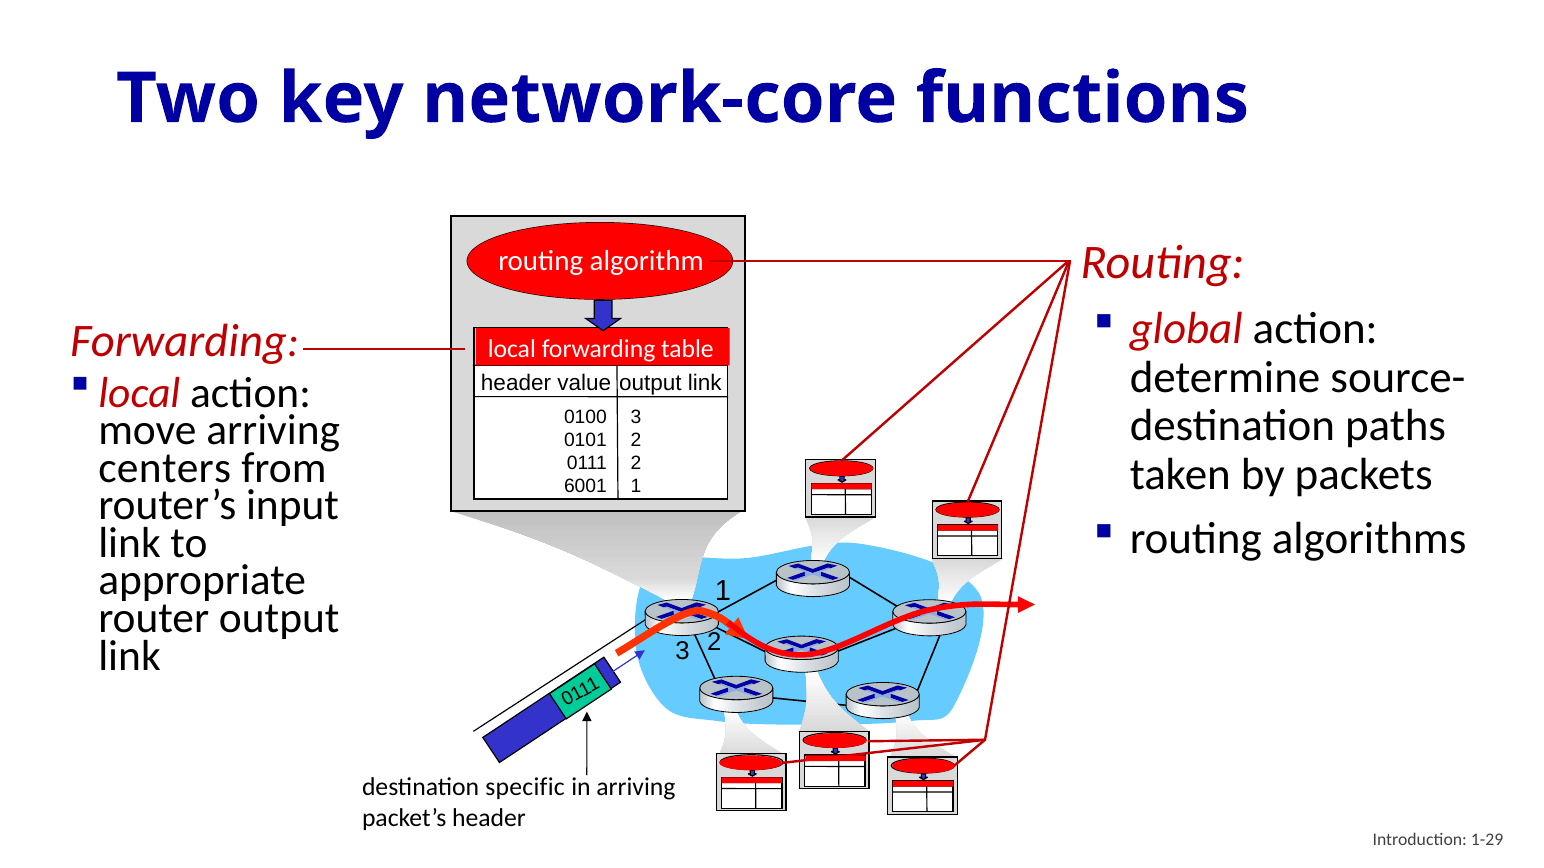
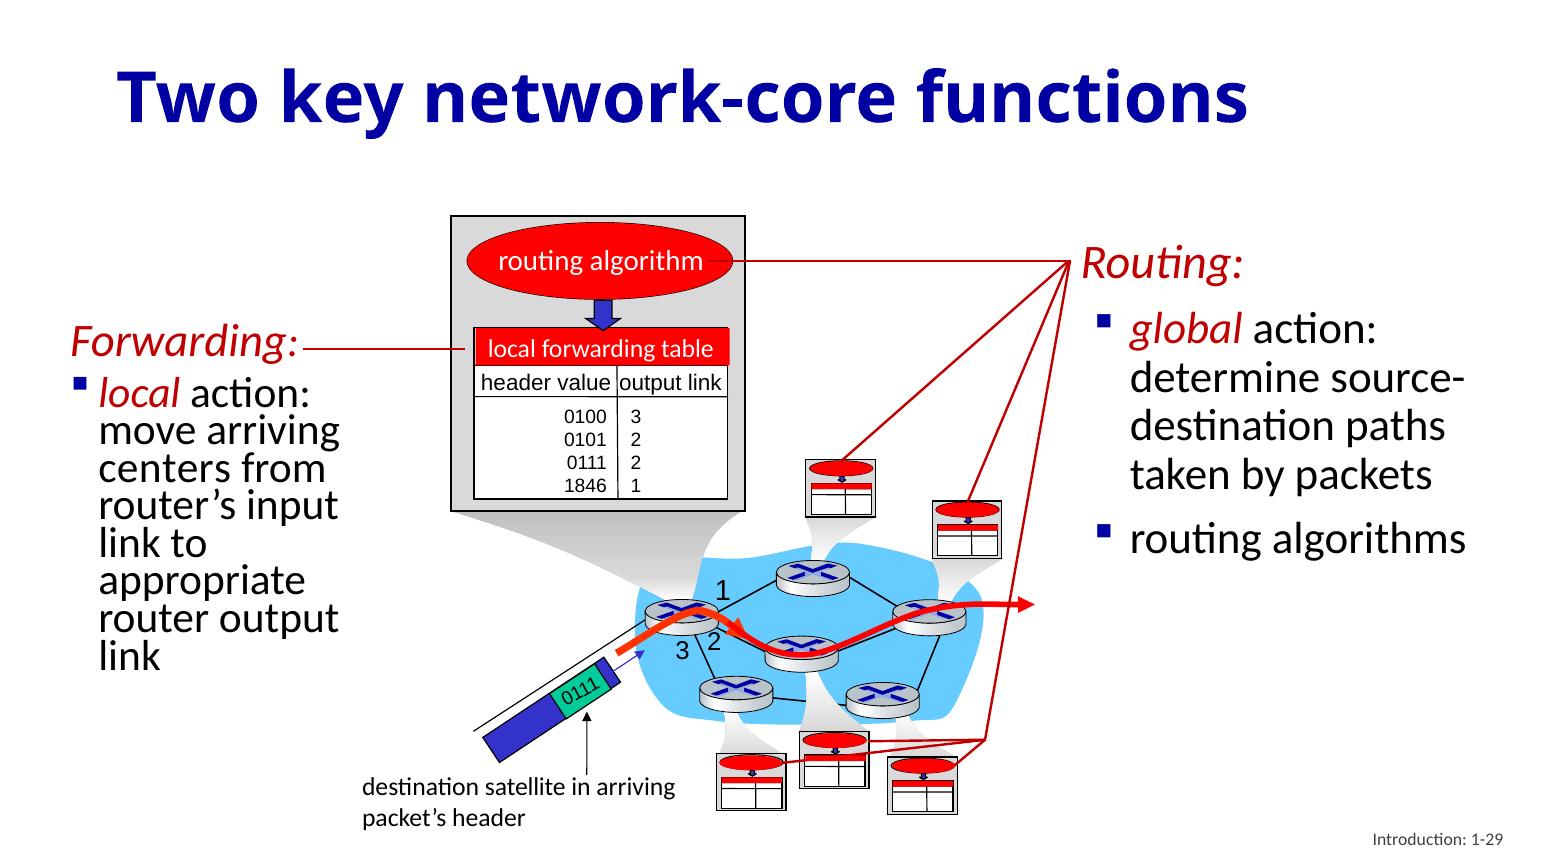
6001: 6001 -> 1846 (585, 487)
specific: specific -> satellite (525, 787)
